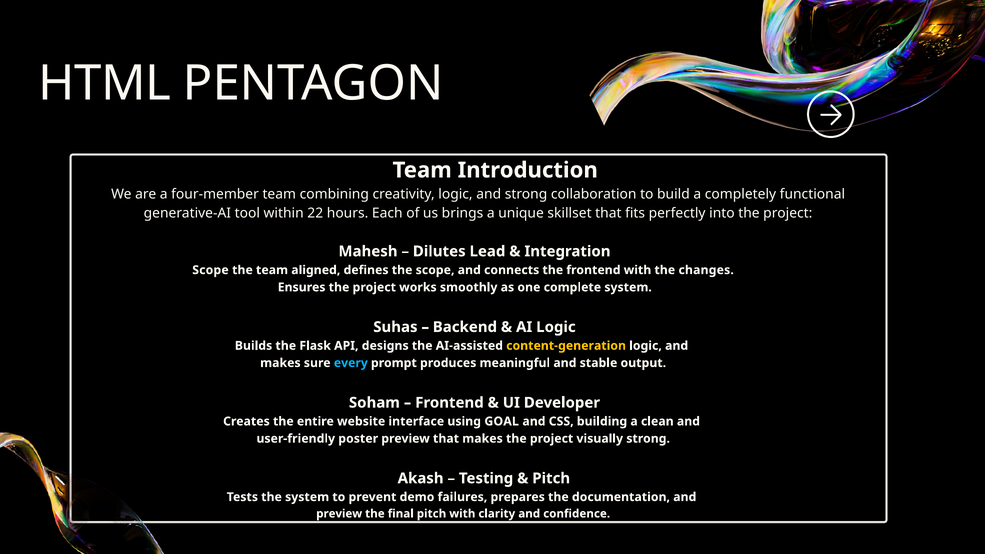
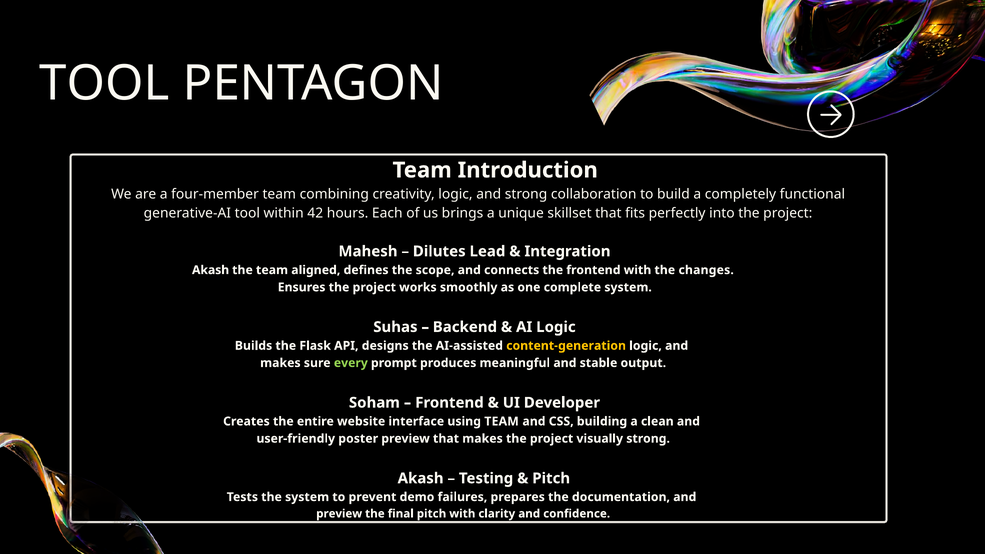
HTML: HTML -> TOOL (104, 83)
22: 22 -> 42 (315, 213)
Scope: Scope -> Akash (211, 270)
every colour: light blue -> light green (351, 363)
using GOAL: GOAL -> TEAM (502, 421)
